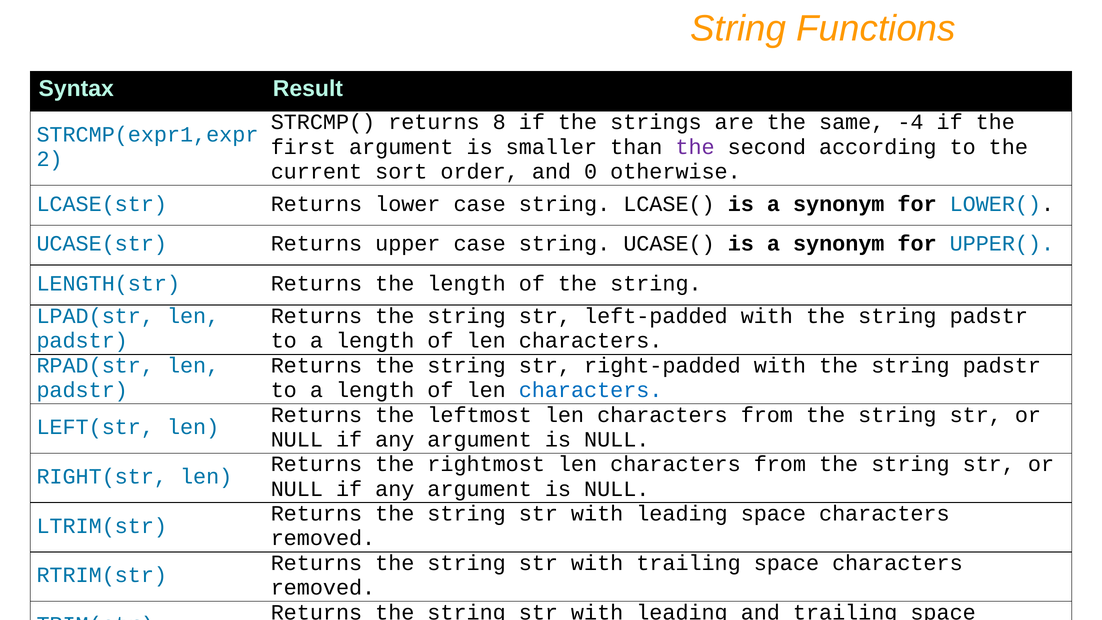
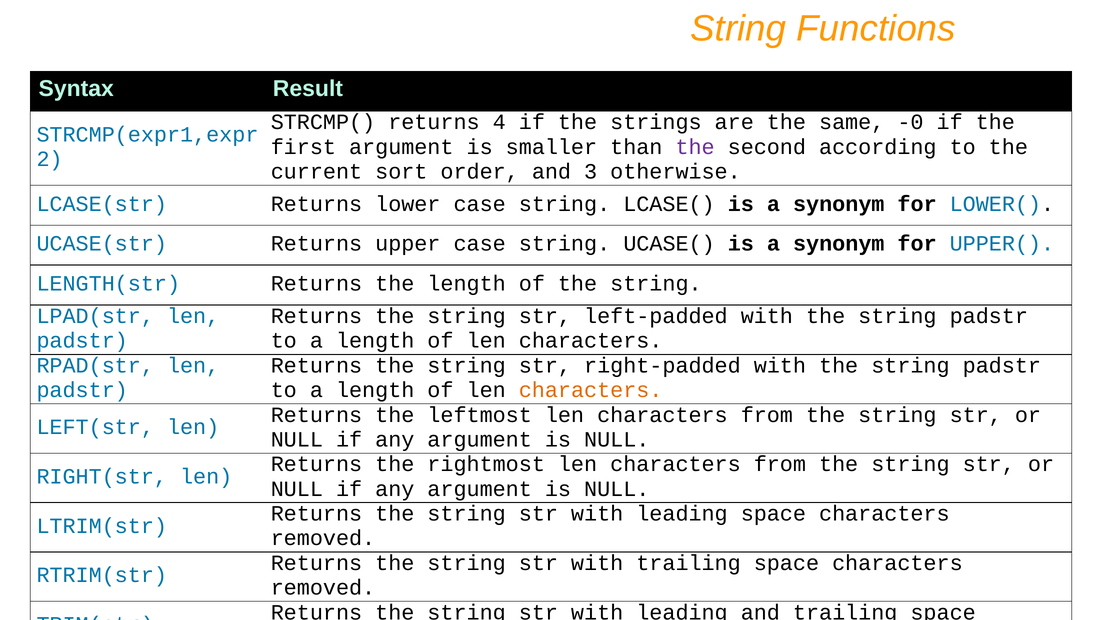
8: 8 -> 4 (499, 122)
-4: -4 -> -0 (910, 122)
0: 0 -> 3 (591, 171)
characters colour: blue -> orange (591, 390)
